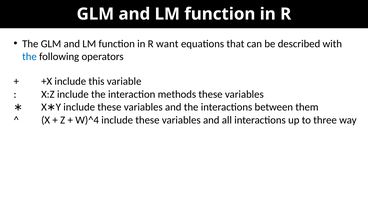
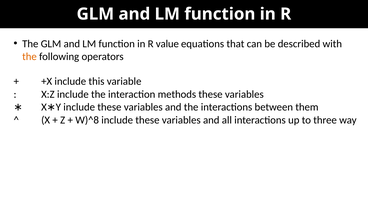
want: want -> value (167, 44)
the colour: blue -> orange (29, 57)
W)^4: W)^4 -> W)^8 (87, 120)
